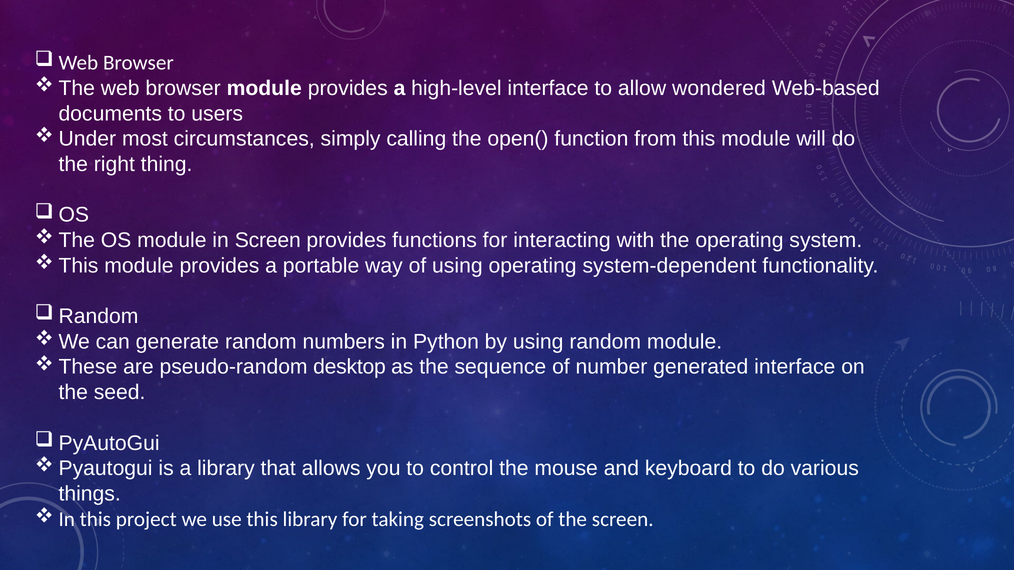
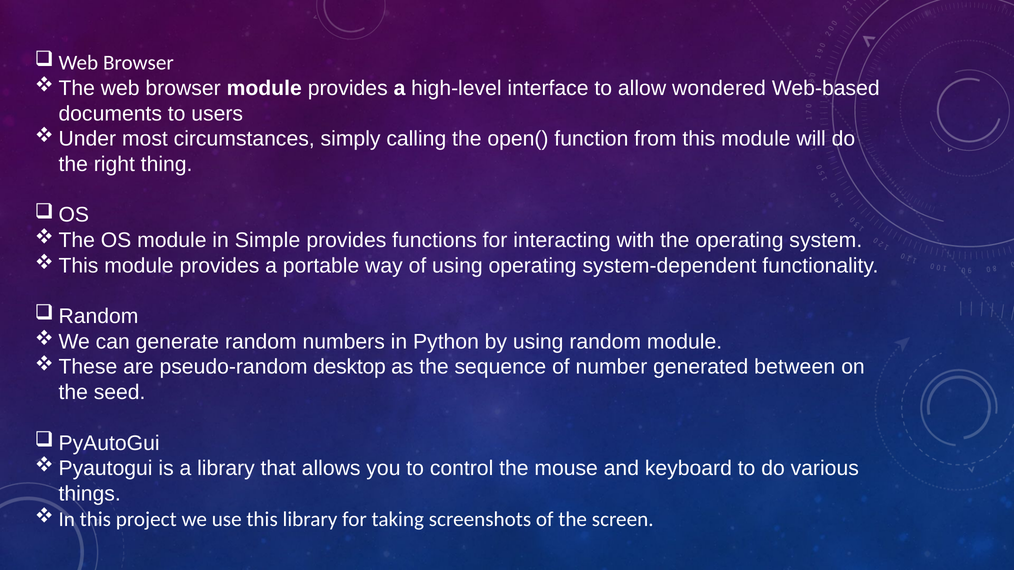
in Screen: Screen -> Simple (268, 240)
generated interface: interface -> between (795, 367)
